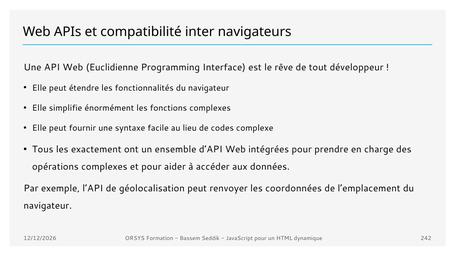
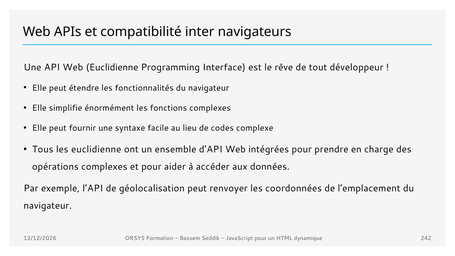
les exactement: exactement -> euclidienne (96, 149)
